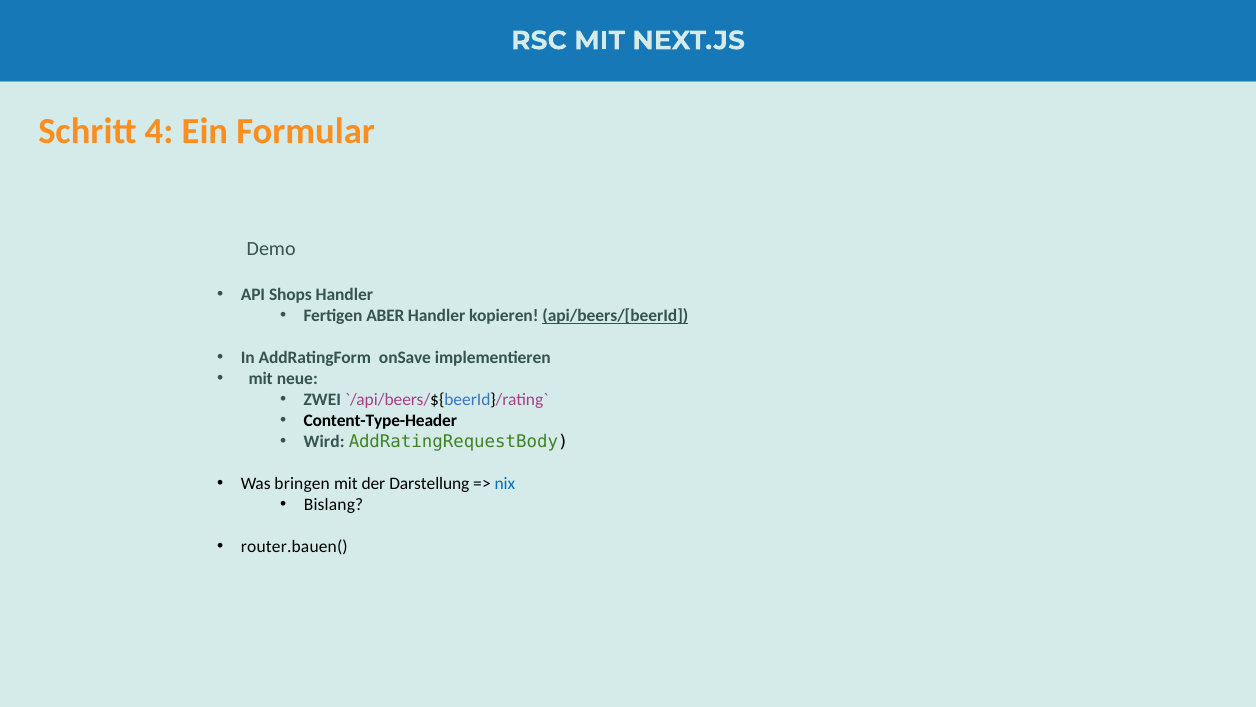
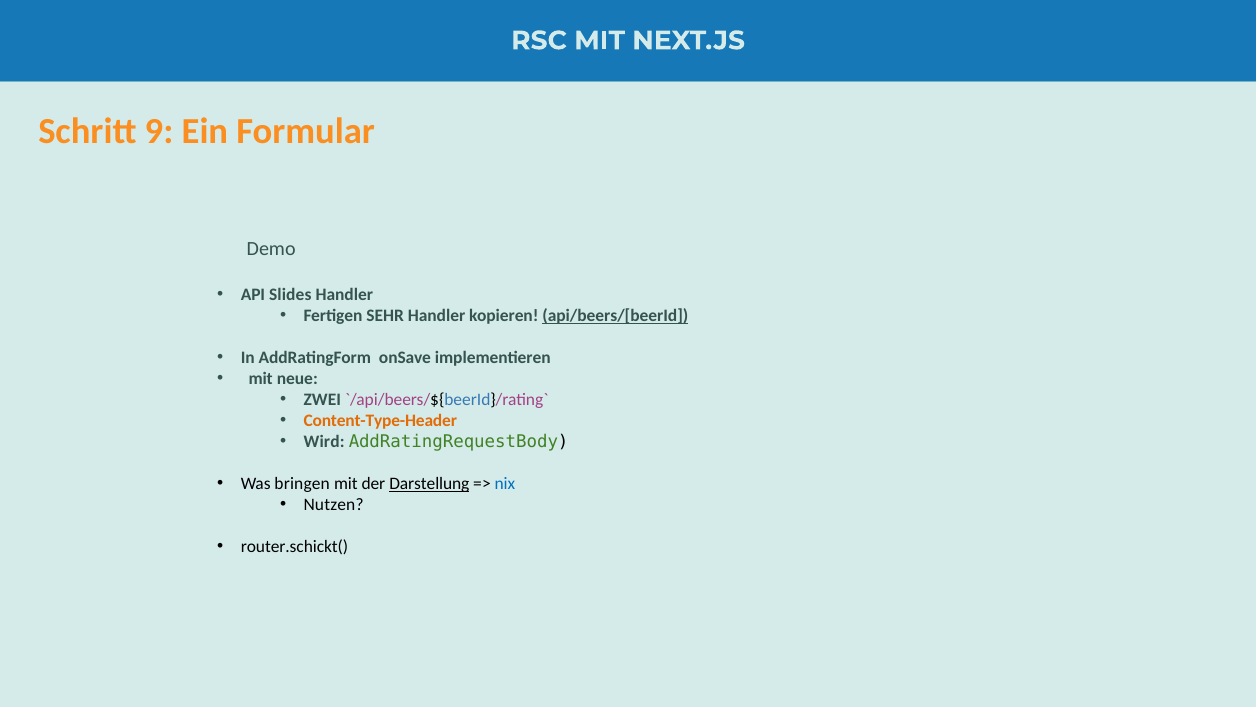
4: 4 -> 9 (159, 132)
Shops: Shops -> Slides (290, 295)
ABER: ABER -> SEHR (385, 316)
Content-Type-Header colour: black -> orange (380, 421)
Darstellung underline: none -> present (429, 483)
Bislang: Bislang -> Nutzen (334, 504)
router.bauen(: router.bauen( -> router.schickt( (295, 546)
